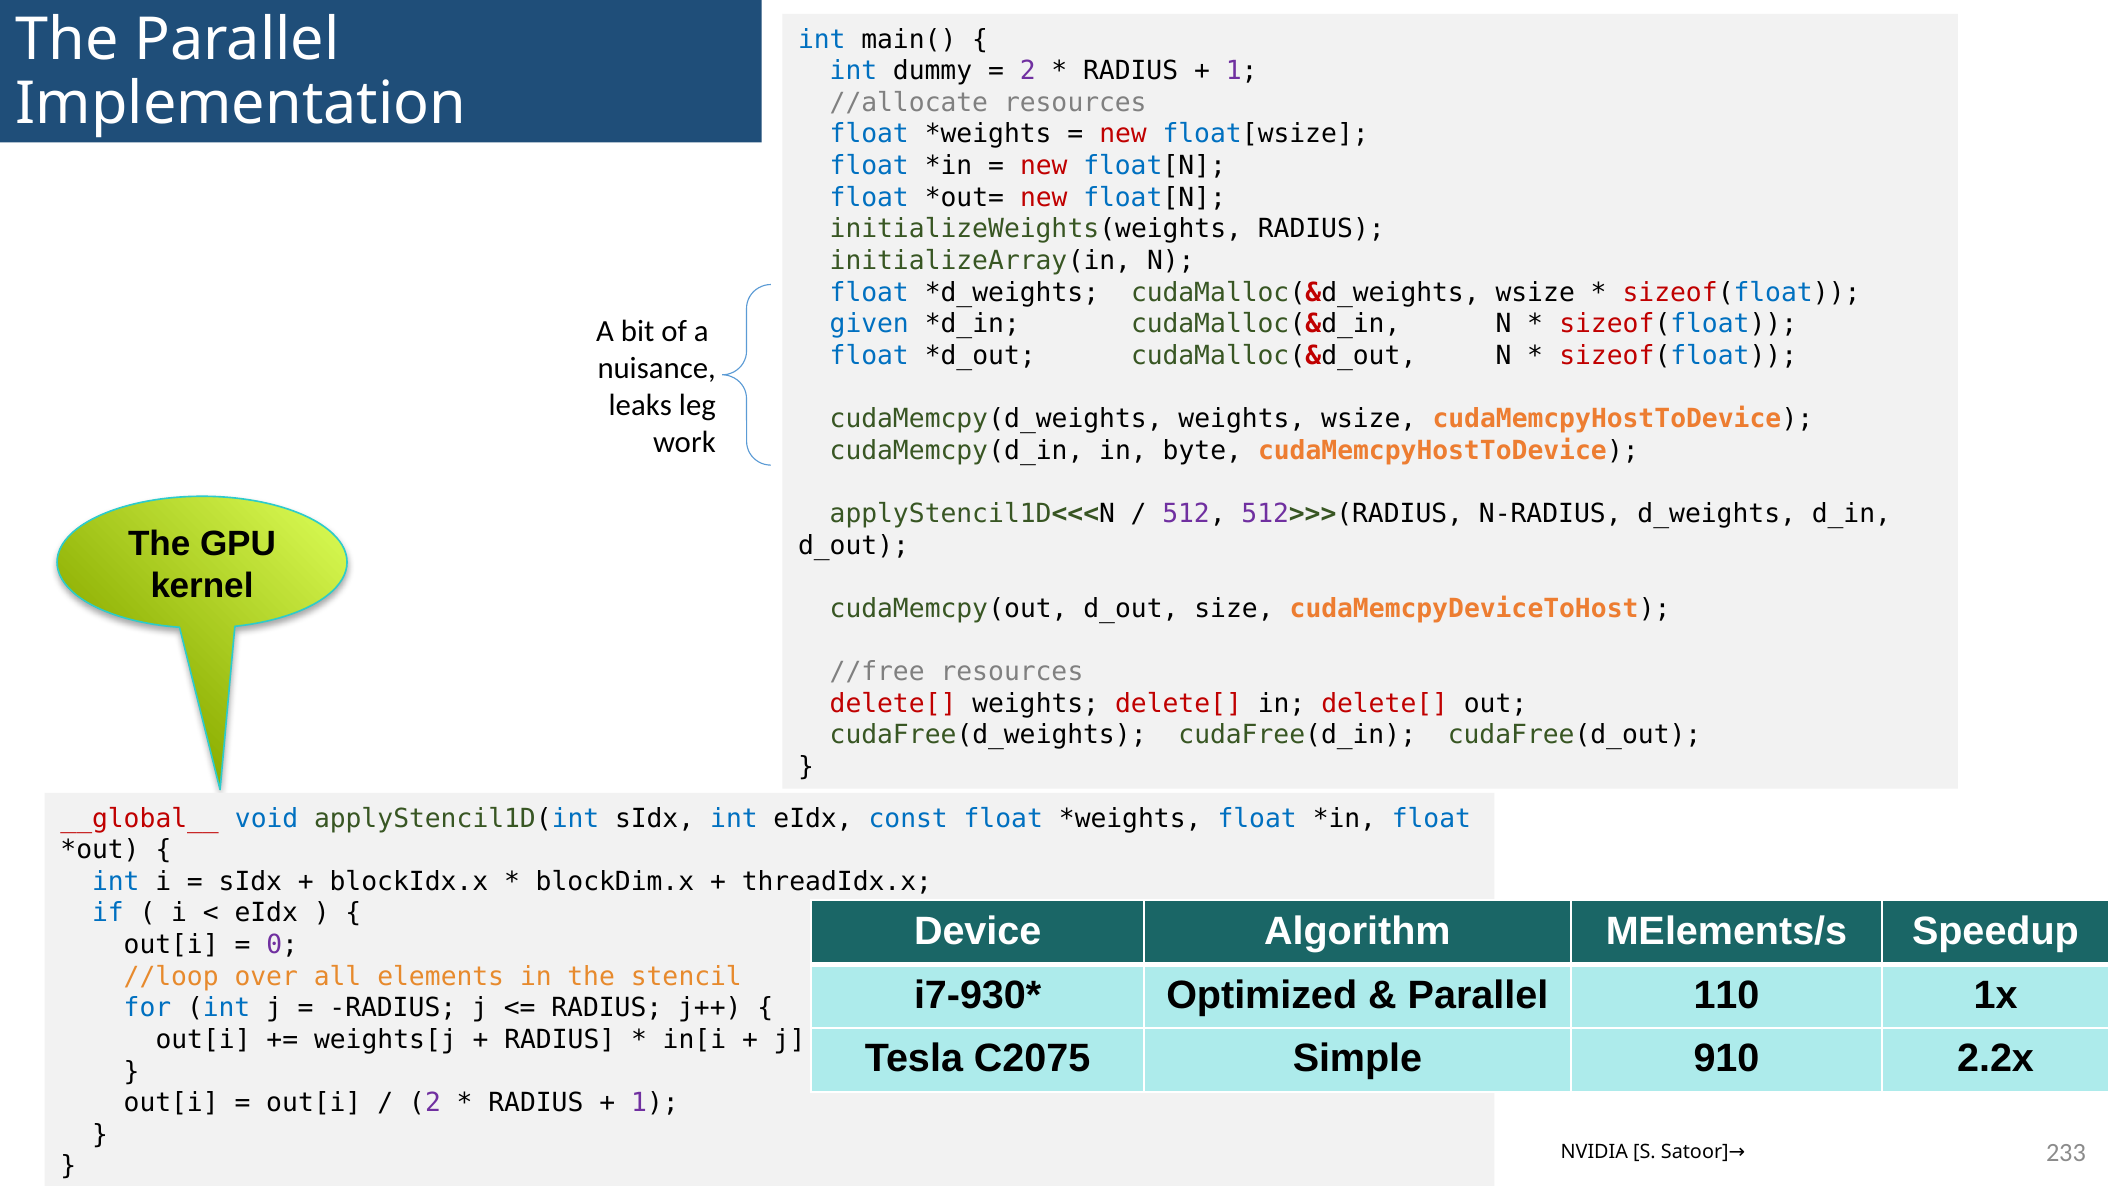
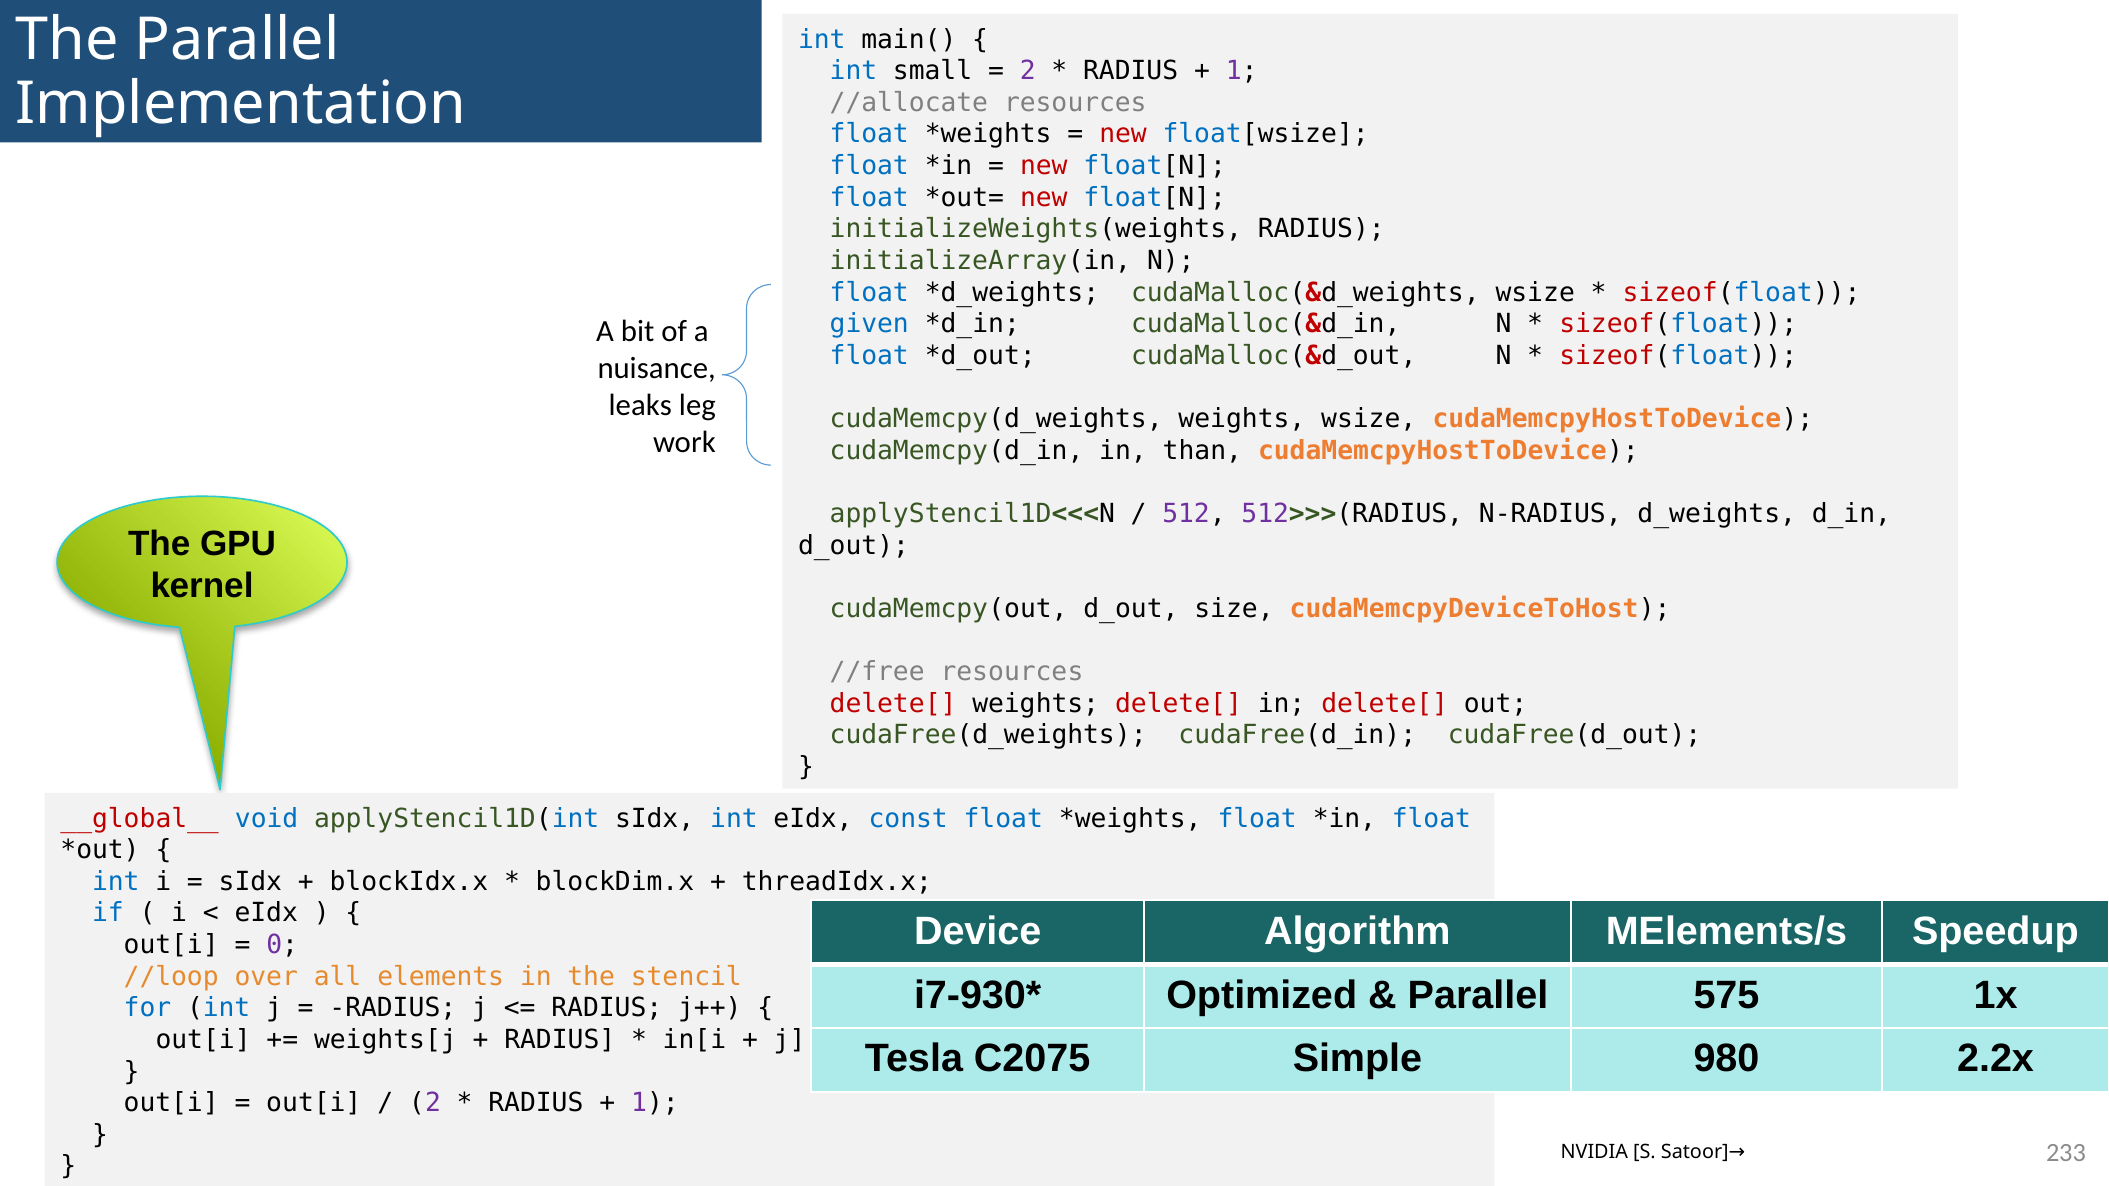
dummy: dummy -> small (933, 71)
byte: byte -> than (1202, 451)
110: 110 -> 575 (1726, 996)
910: 910 -> 980 (1726, 1059)
